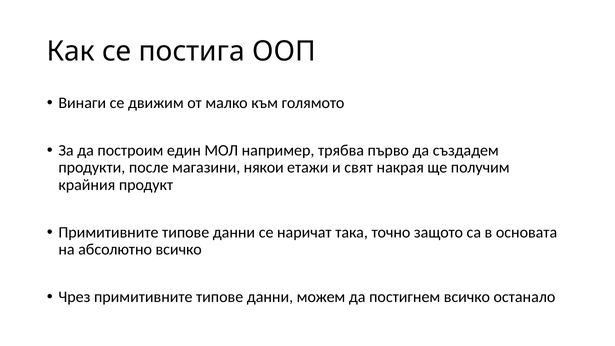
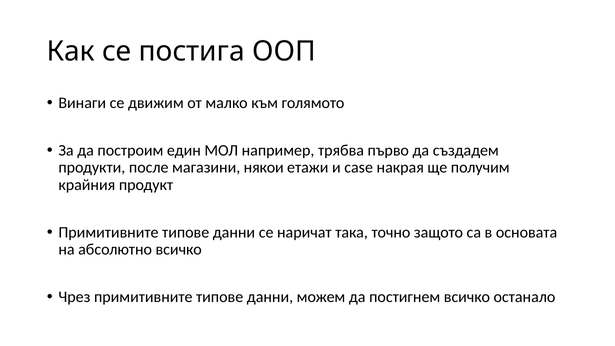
свят: свят -> case (359, 168)
